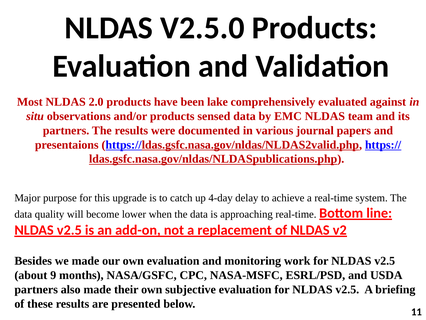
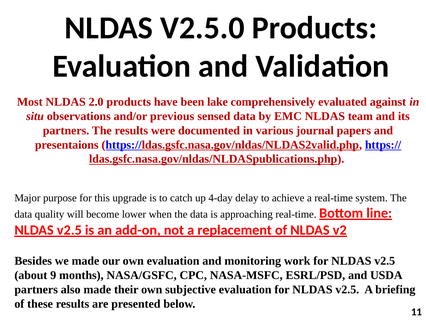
and/or products: products -> previous (172, 116)
